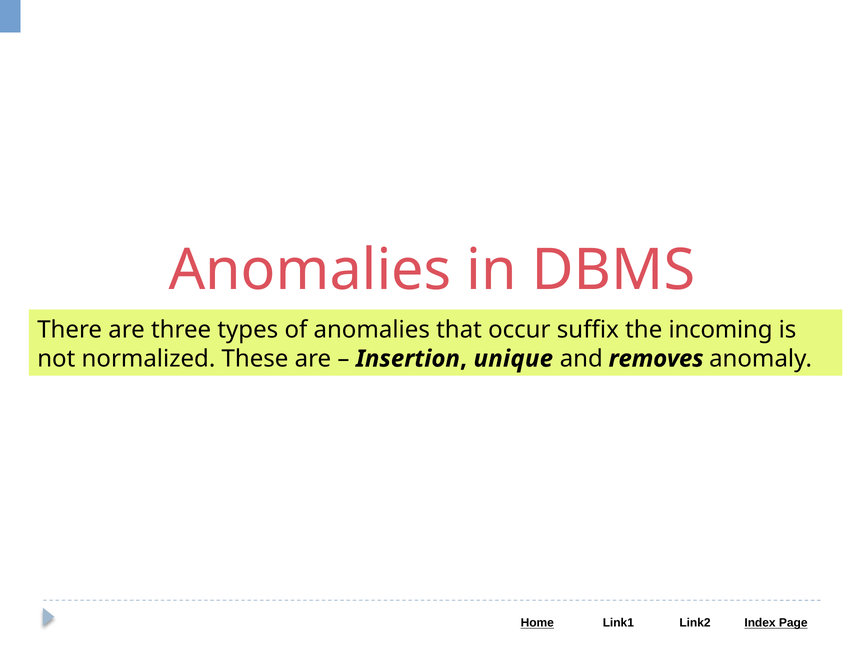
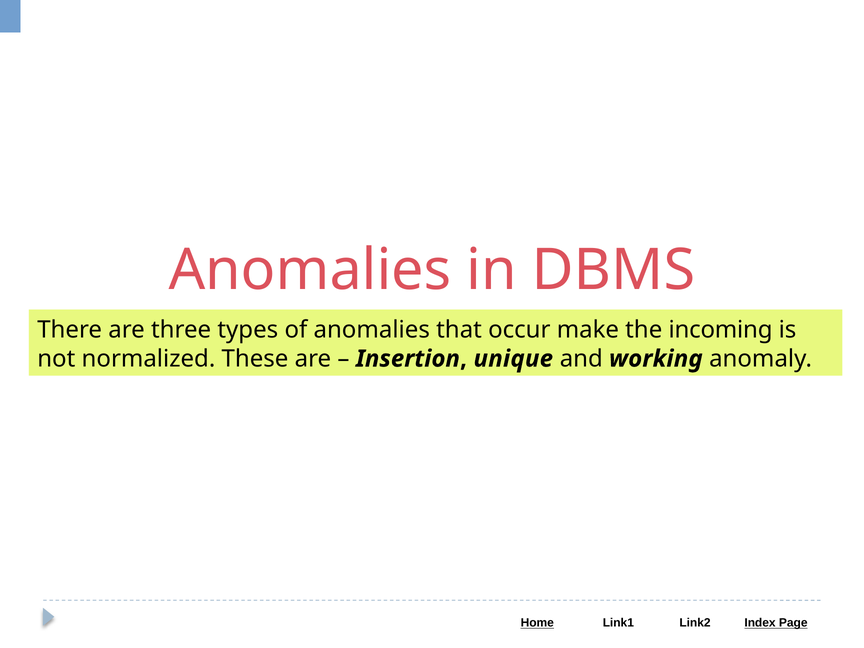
suffix: suffix -> make (588, 330)
removes: removes -> working (656, 359)
